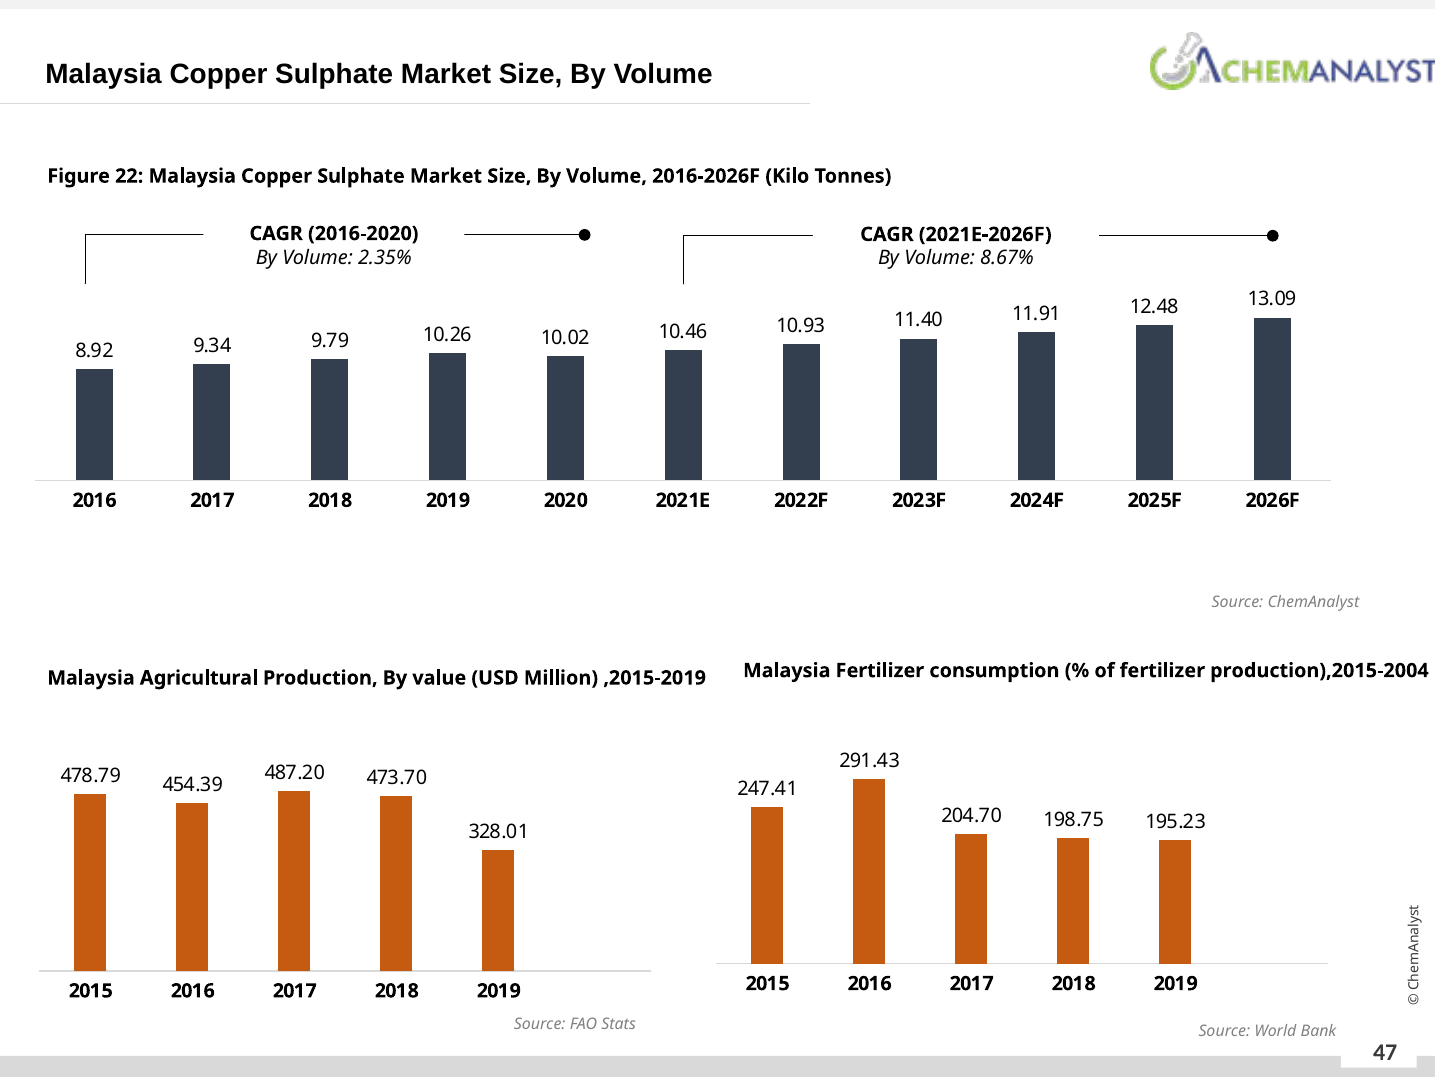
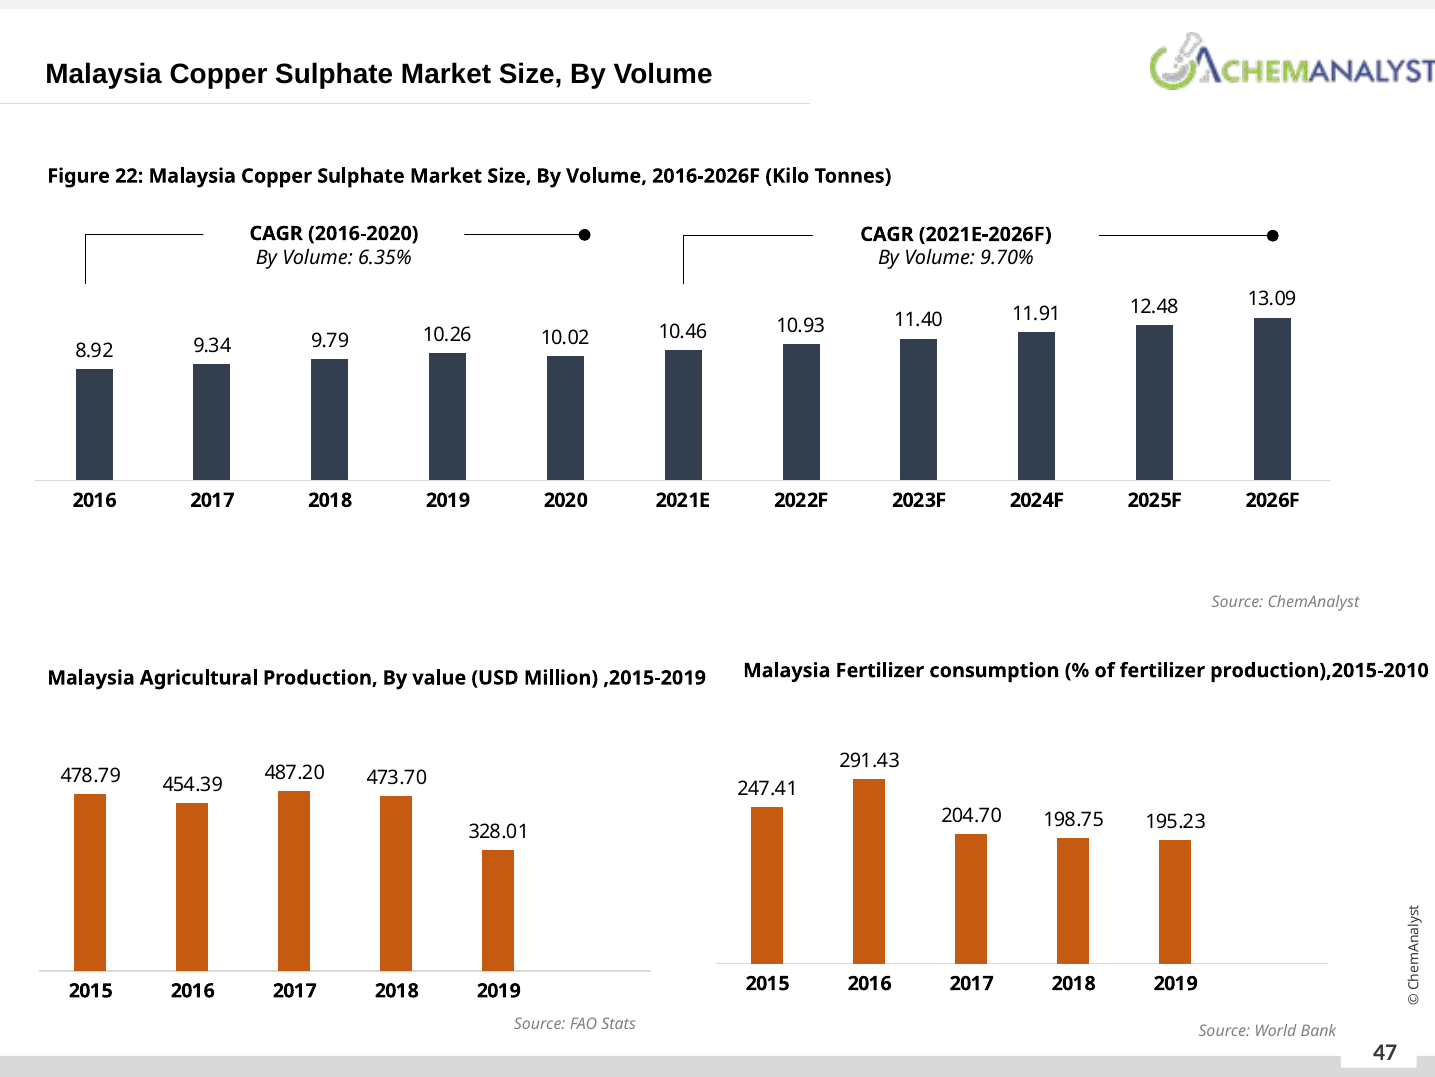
2.35%: 2.35% -> 6.35% (385, 257)
8.67%: 8.67% -> 9.70% (1007, 258)
production),2015-2004: production),2015-2004 -> production),2015-2010 (1319, 670)
